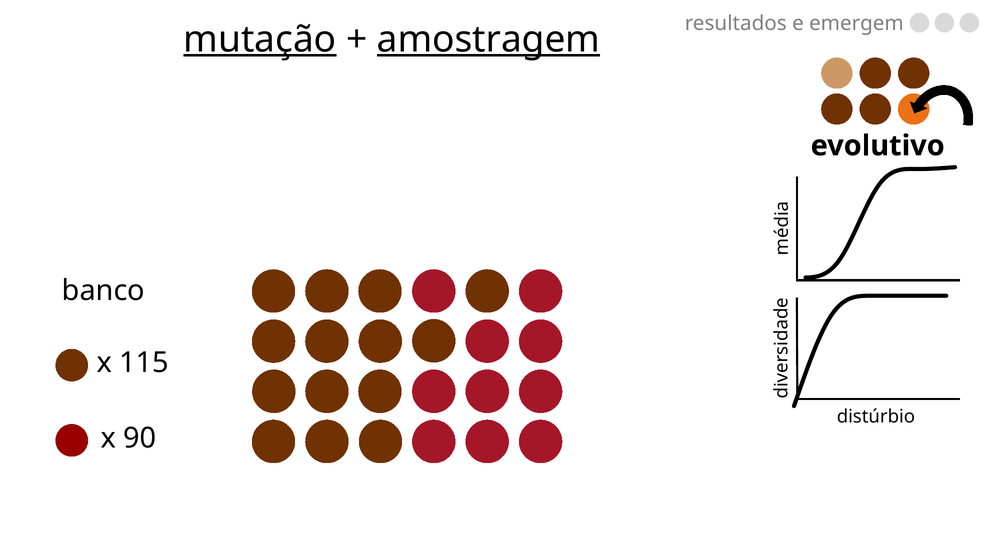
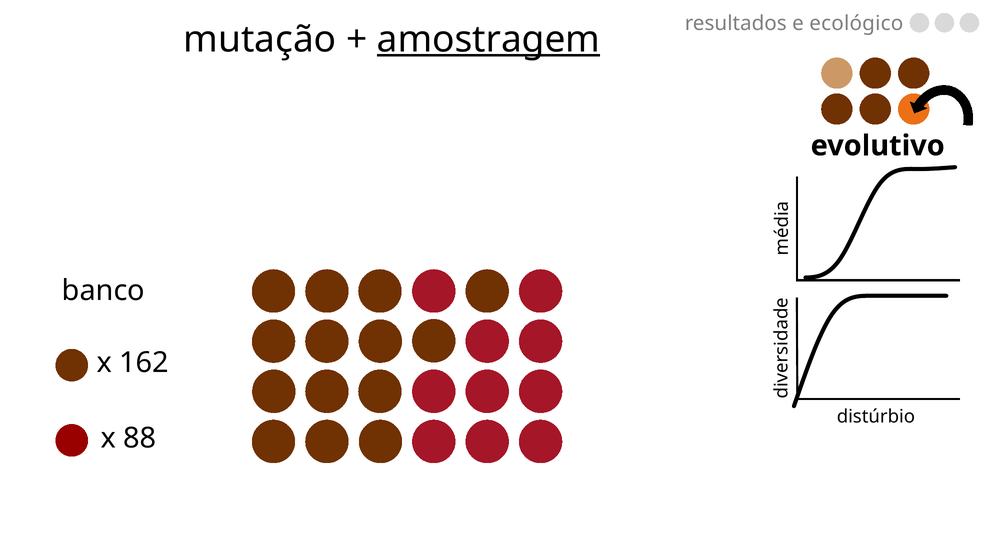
emergem: emergem -> ecológico (856, 23)
mutação underline: present -> none (260, 39)
115: 115 -> 162 (144, 362)
90: 90 -> 88 (140, 438)
